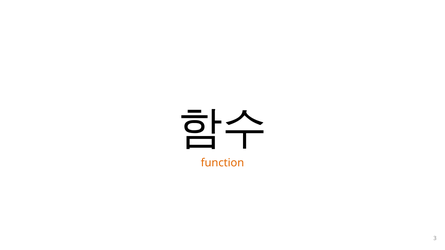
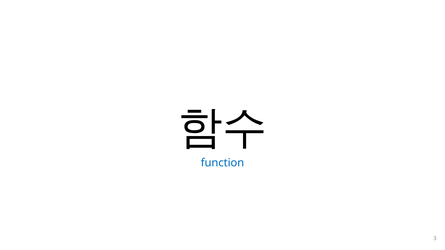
function colour: orange -> blue (222, 163)
